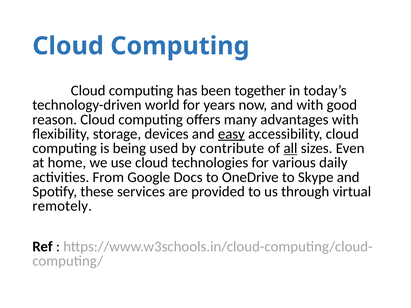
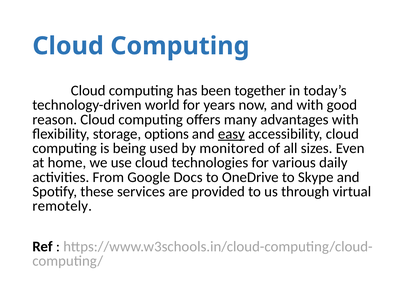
devices: devices -> options (167, 134)
contribute: contribute -> monitored (232, 148)
all underline: present -> none (291, 148)
